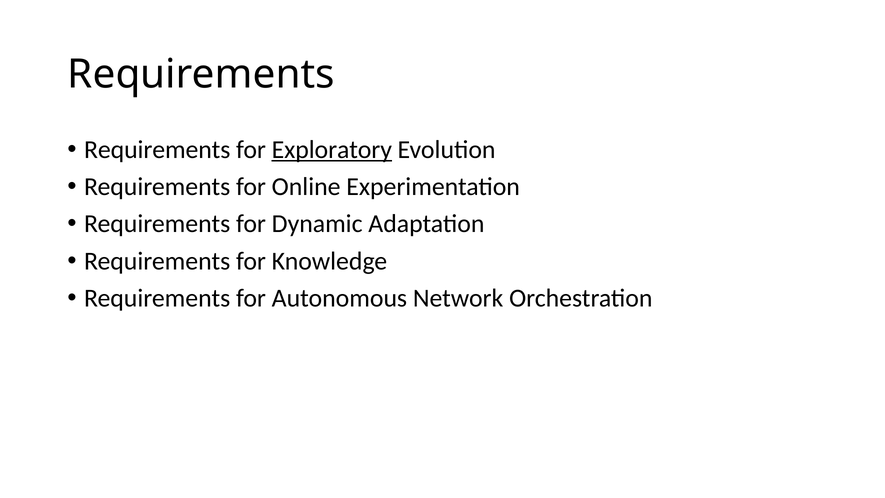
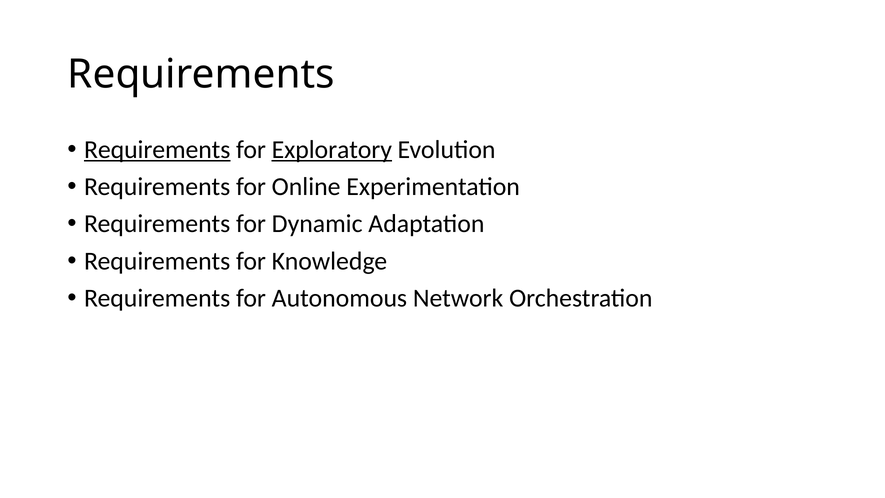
Requirements underline: none -> present (157, 150)
